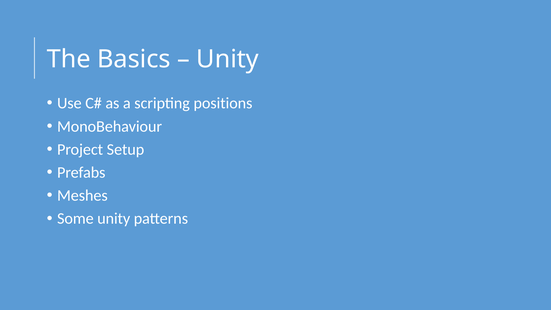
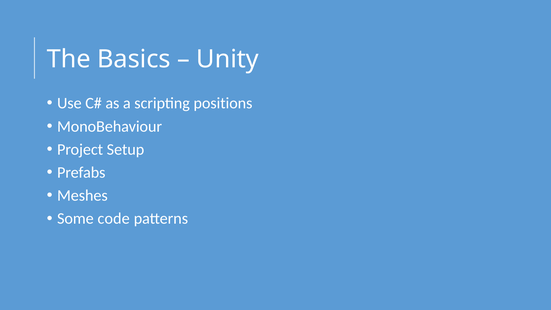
Some unity: unity -> code (114, 219)
